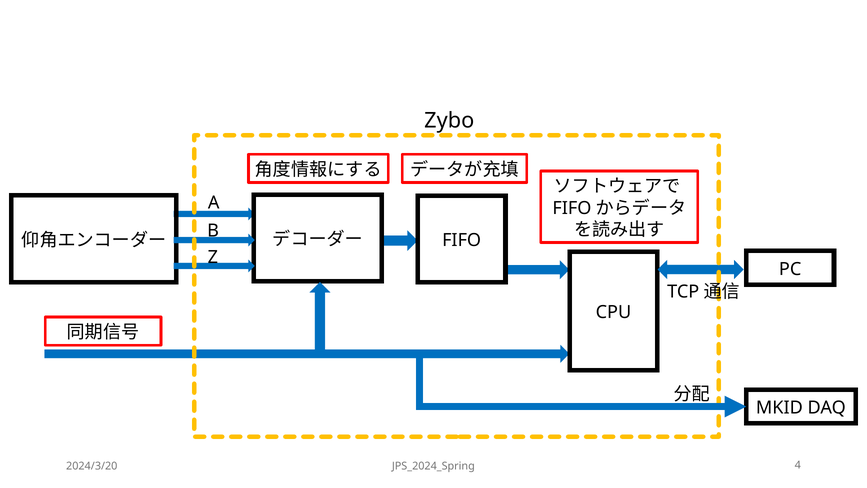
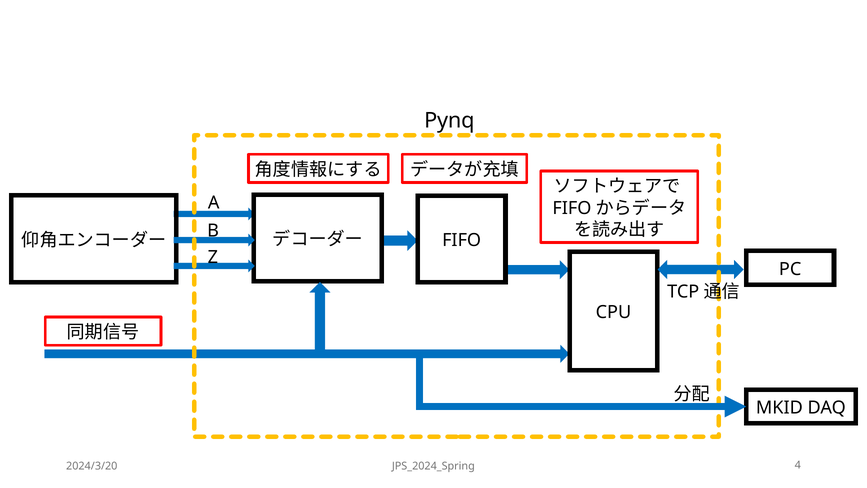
Zybo: Zybo -> Pynq (449, 120)
